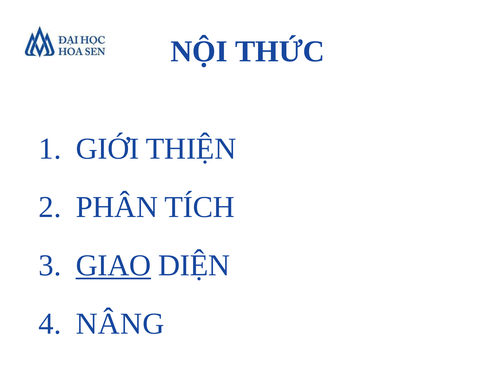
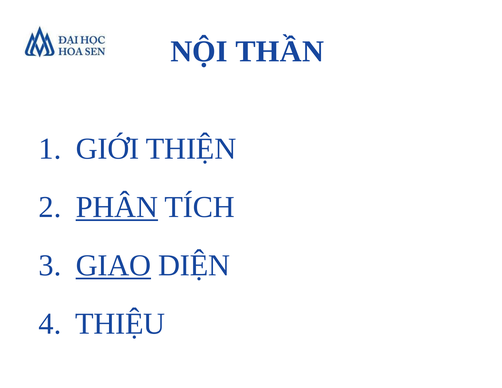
THỨC: THỨC -> THẦN (280, 51)
PHÂN underline: none -> present (117, 207)
NÂNG: NÂNG -> THIỆU (120, 324)
